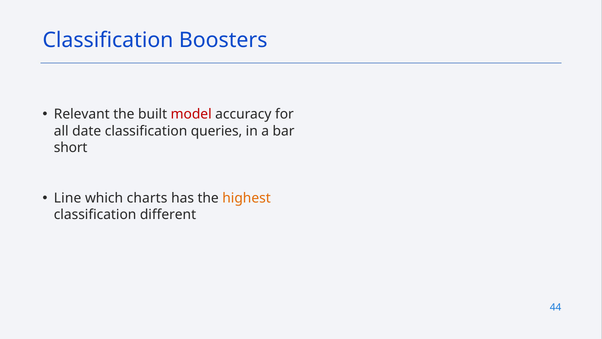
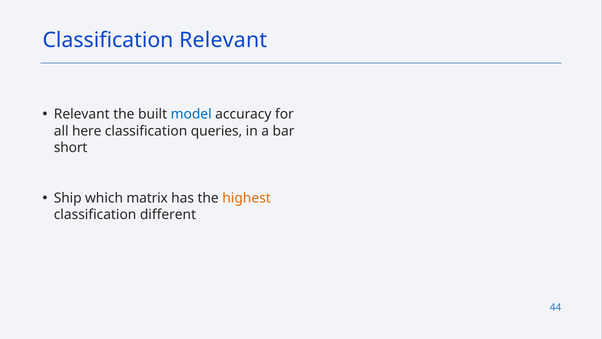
Classification Boosters: Boosters -> Relevant (223, 40)
model colour: red -> blue (191, 114)
date: date -> here (87, 131)
Line: Line -> Ship (68, 198)
charts: charts -> matrix (147, 198)
